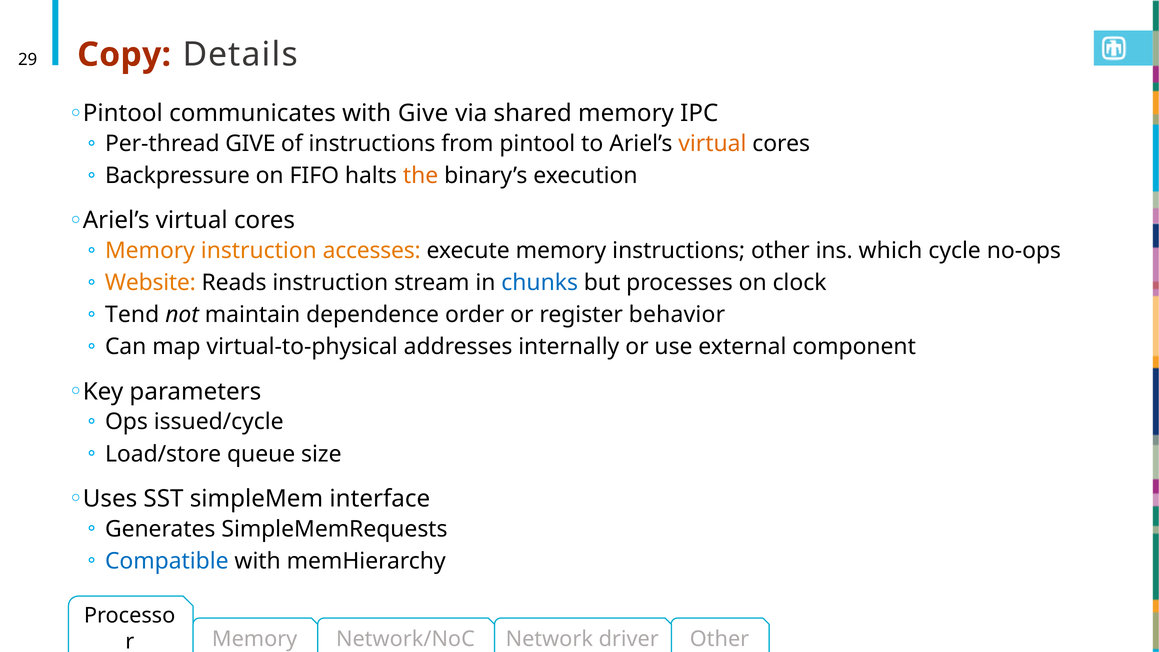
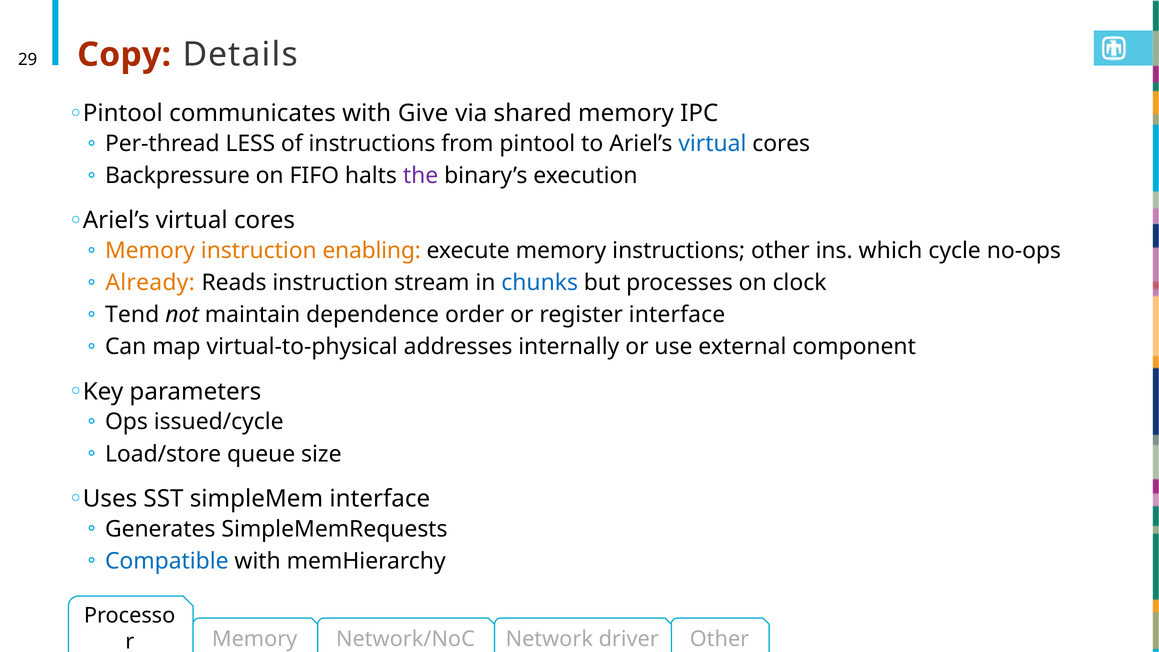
Per-thread GIVE: GIVE -> LESS (250, 144)
virtual colour: orange -> blue (712, 144)
the colour: orange -> purple (421, 176)
accesses: accesses -> enabling (372, 251)
Website: Website -> Already (150, 283)
register behavior: behavior -> interface (677, 315)
